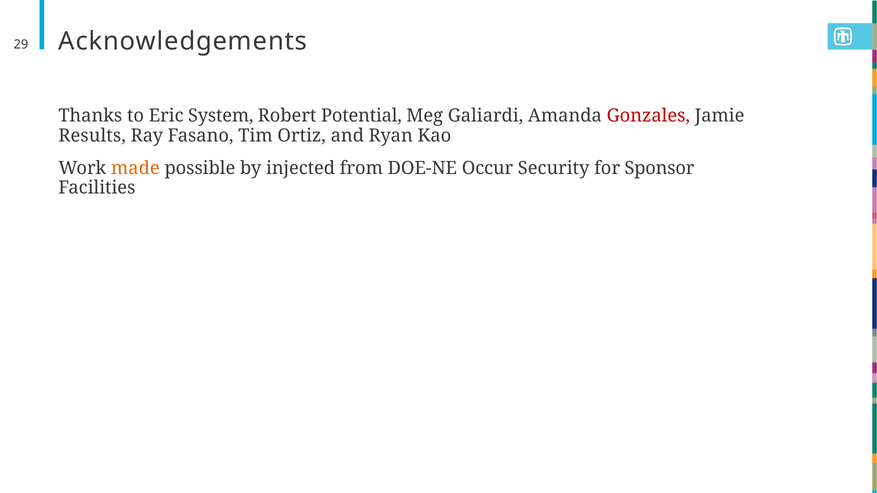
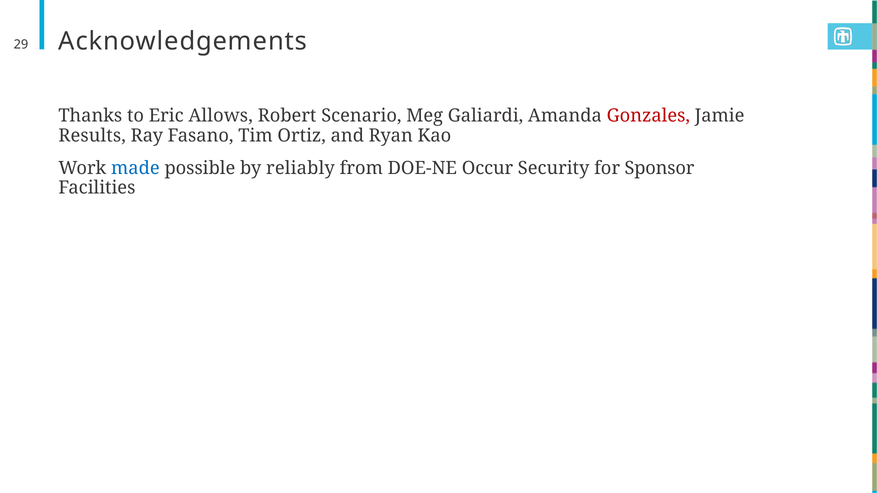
System: System -> Allows (221, 116)
Potential: Potential -> Scenario (361, 116)
made colour: orange -> blue (135, 168)
injected: injected -> reliably (300, 168)
